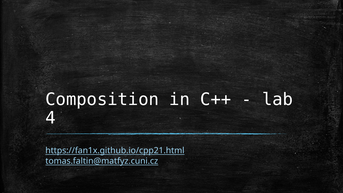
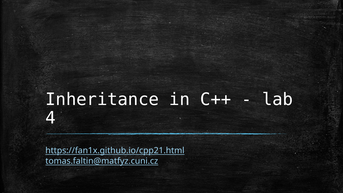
Composition: Composition -> Inheritance (102, 99)
